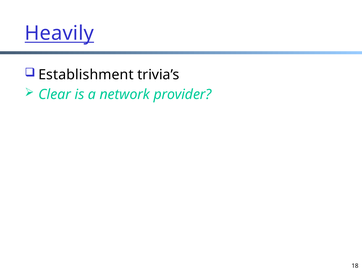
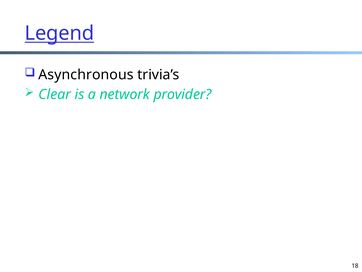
Heavily: Heavily -> Legend (59, 33)
Establishment: Establishment -> Asynchronous (86, 75)
